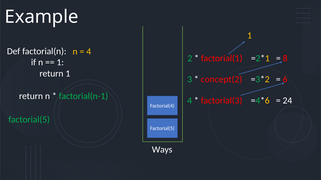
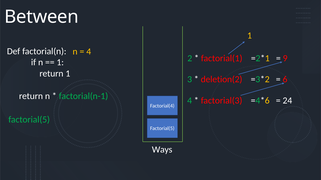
Example: Example -> Between (42, 17)
8: 8 -> 9 (285, 59)
concept(2: concept(2 -> deletion(2 (222, 79)
